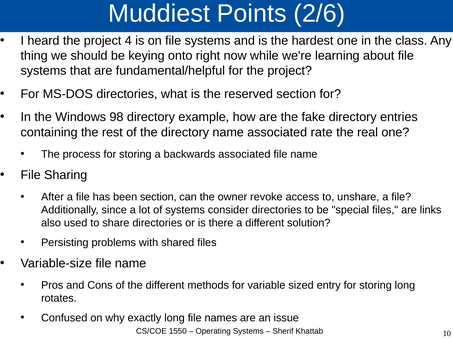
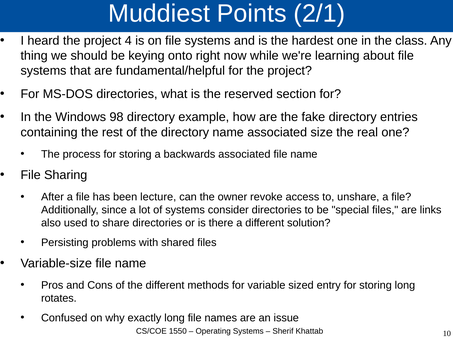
2/6: 2/6 -> 2/1 (319, 13)
rate: rate -> size (322, 132)
been section: section -> lecture (158, 197)
